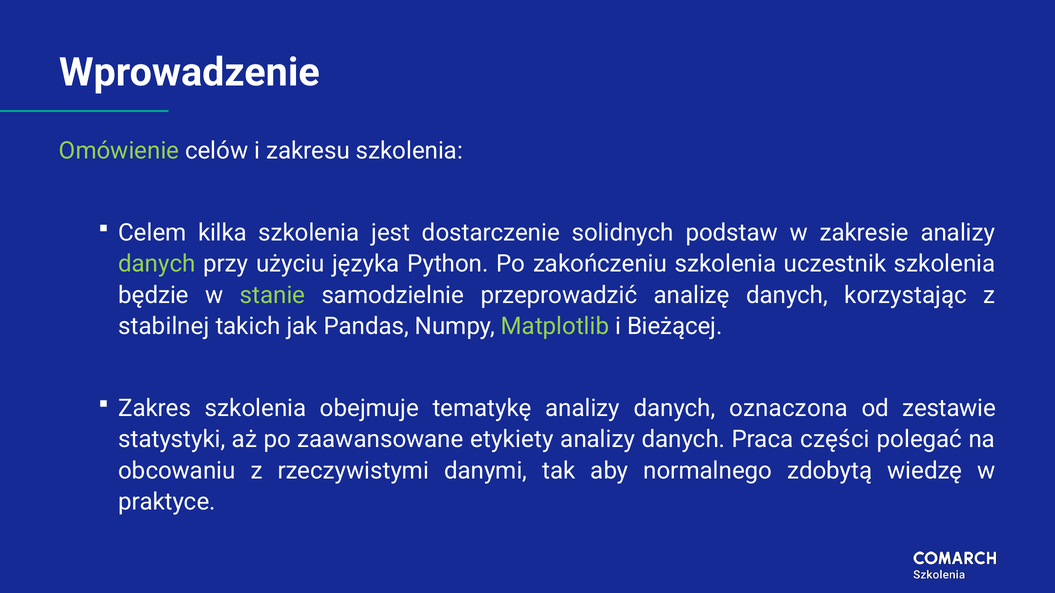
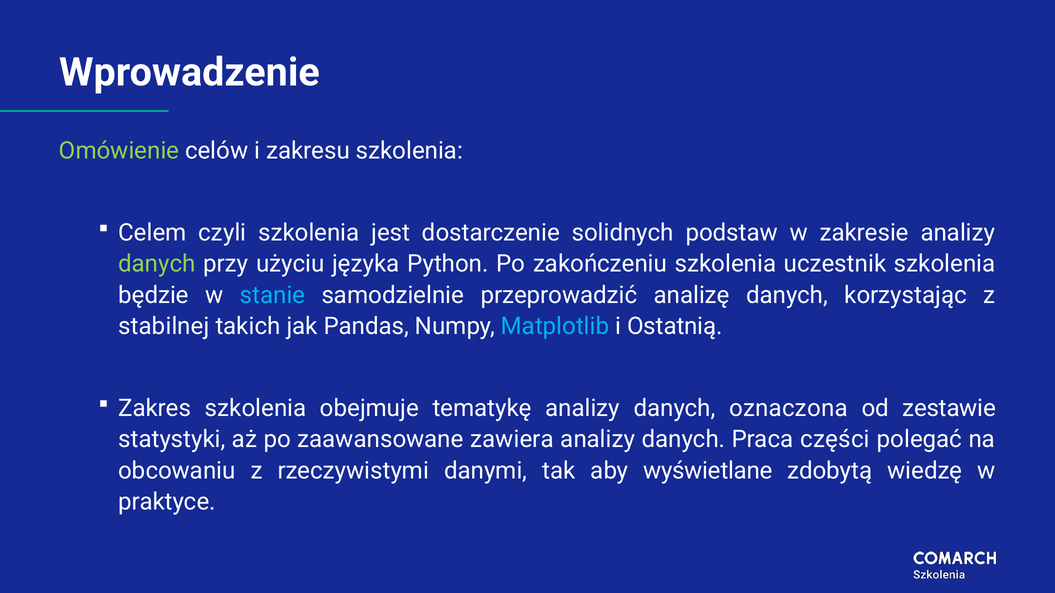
kilka: kilka -> czyli (222, 233)
stanie colour: light green -> light blue (272, 295)
Matplotlib colour: light green -> light blue (555, 327)
Bieżącej: Bieżącej -> Ostatnią (675, 327)
etykiety: etykiety -> zawiera (512, 440)
normalnego: normalnego -> wyświetlane (708, 471)
